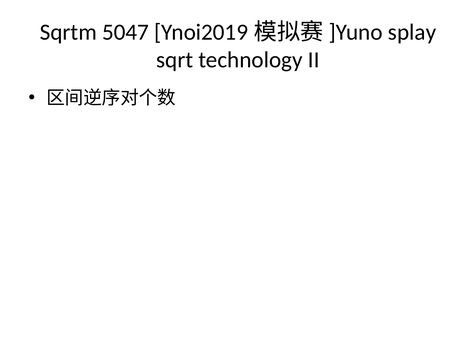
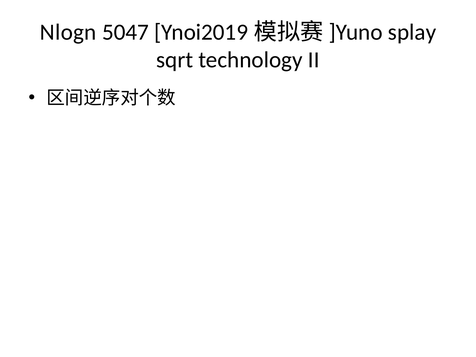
Sqrtm: Sqrtm -> Nlogn (68, 32)
